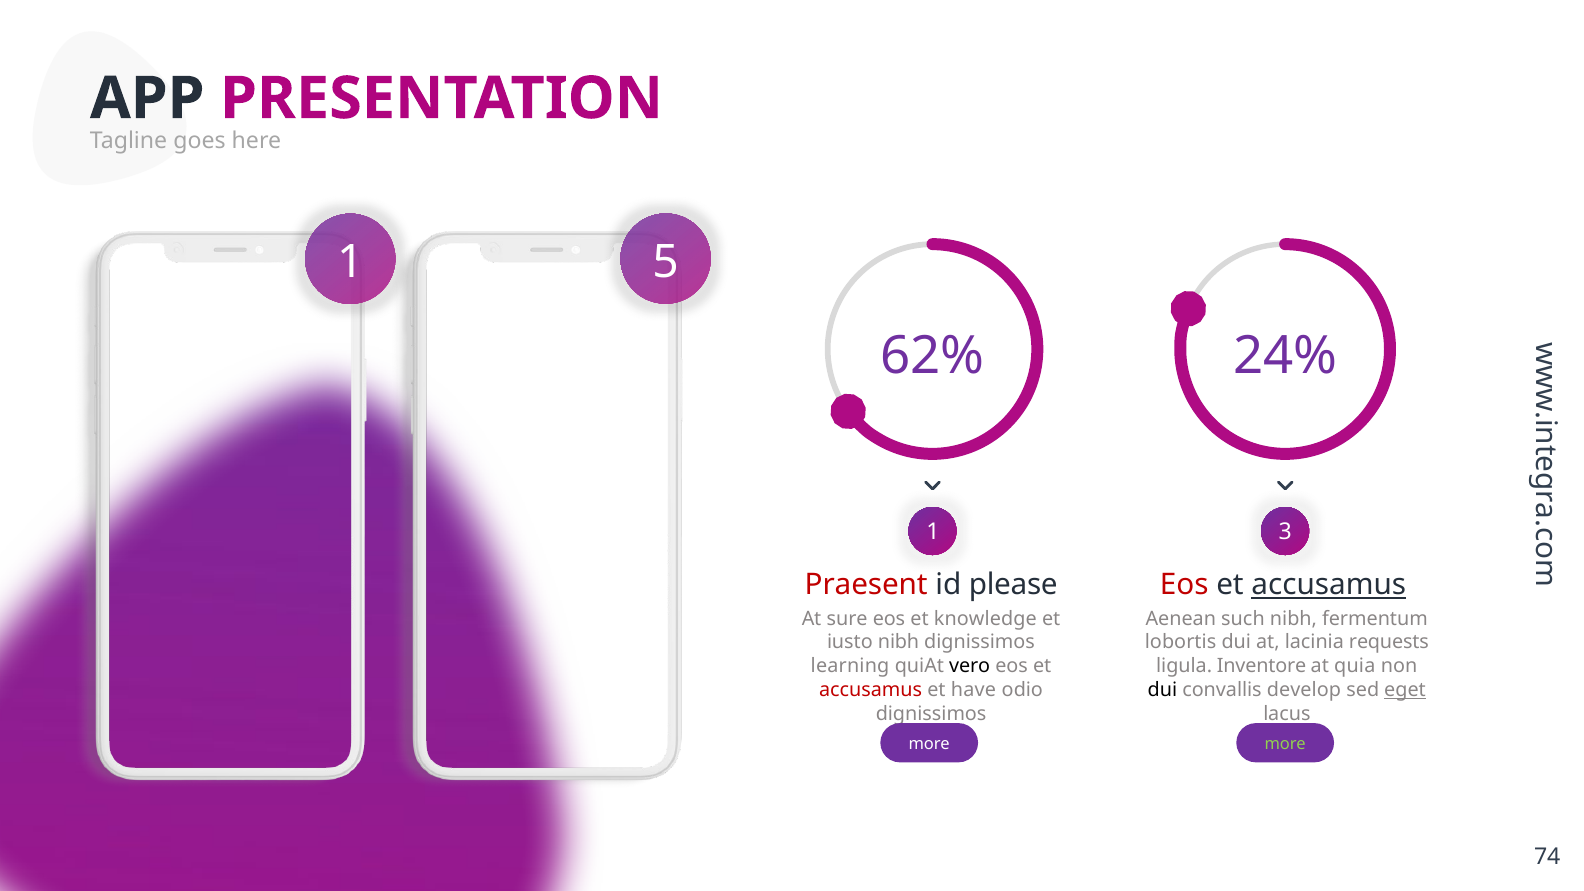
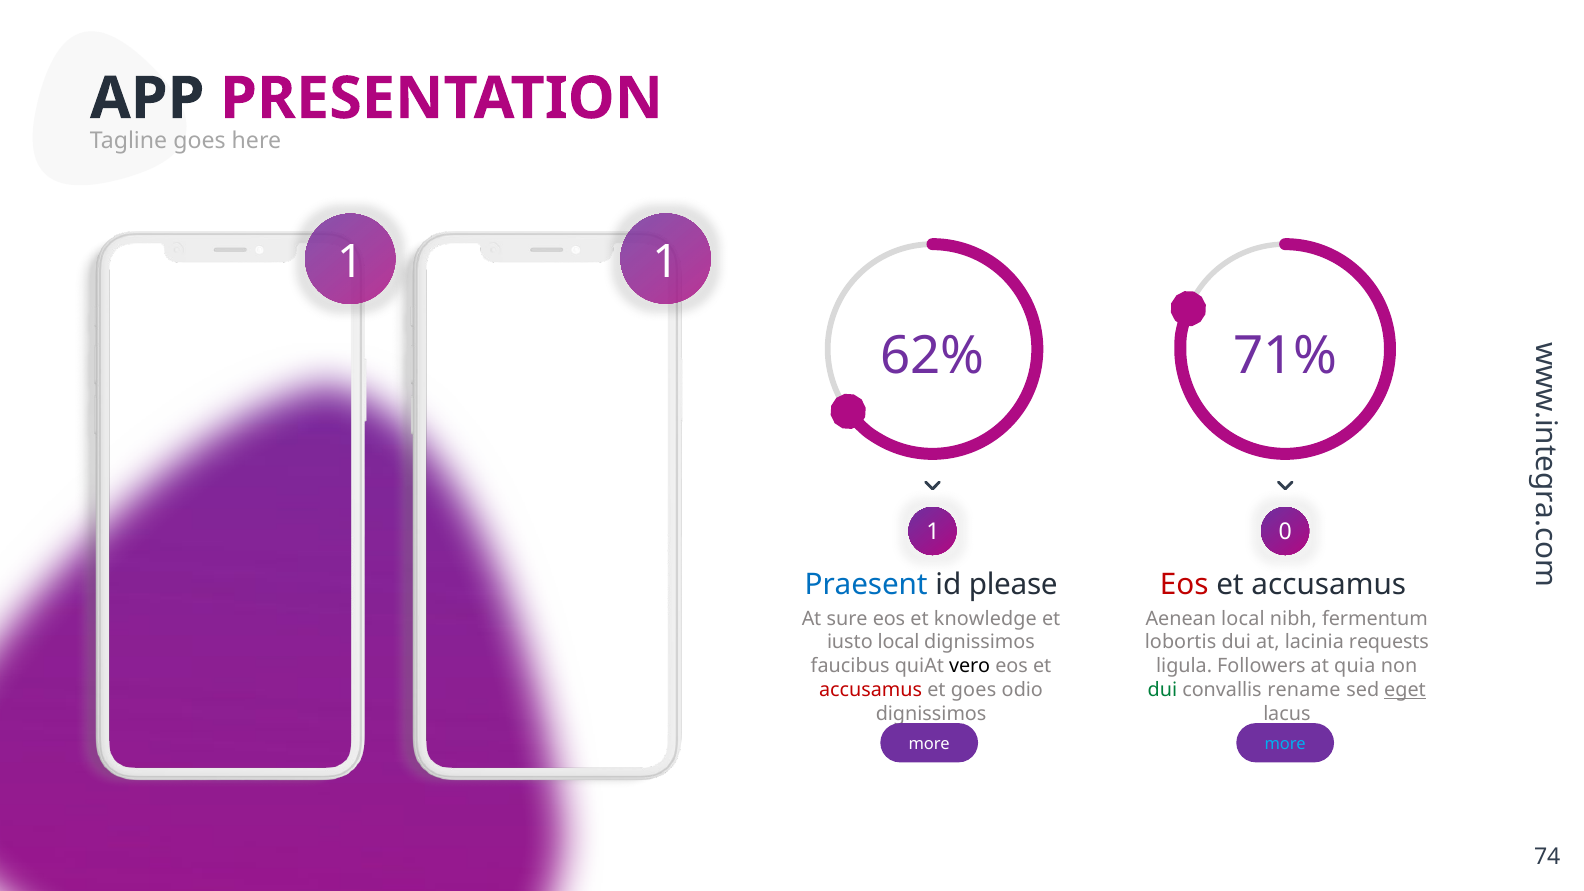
1 5: 5 -> 1 (666, 262)
24%: 24% -> 71% (1285, 356)
3: 3 -> 0 (1285, 532)
Praesent colour: red -> blue (866, 585)
accusamus underline: present -> none (1329, 585)
Aenean such: such -> local (1243, 618)
iusto nibh: nibh -> local (899, 642)
learning: learning -> faucibus (850, 666)
Inventore: Inventore -> Followers (1261, 666)
et have: have -> goes (974, 690)
dui colour: black -> green (1162, 690)
develop: develop -> rename (1304, 690)
more colour: light green -> light blue (1285, 744)
